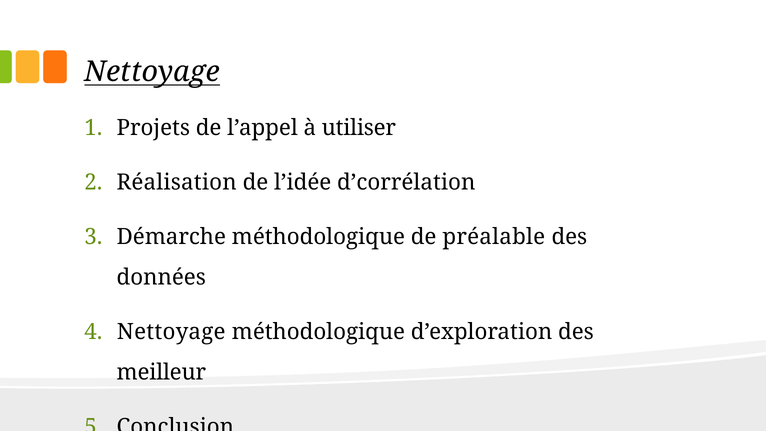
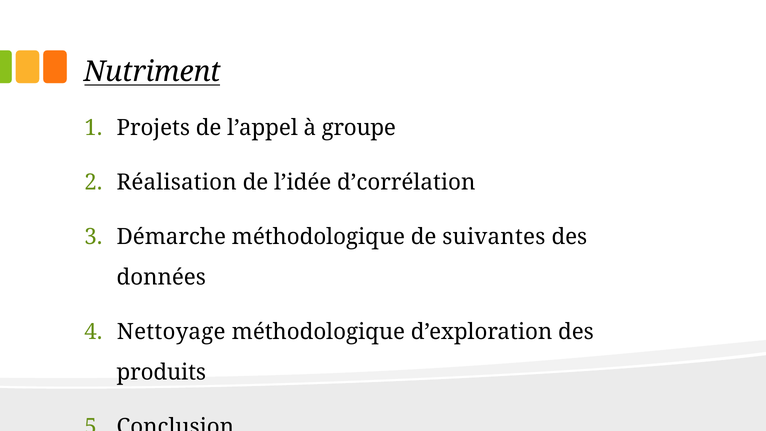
Nettoyage: Nettoyage -> Nutriment (152, 72)
utiliser: utiliser -> groupe (359, 128)
préalable: préalable -> suivantes (494, 237)
meilleur: meilleur -> produits (161, 372)
